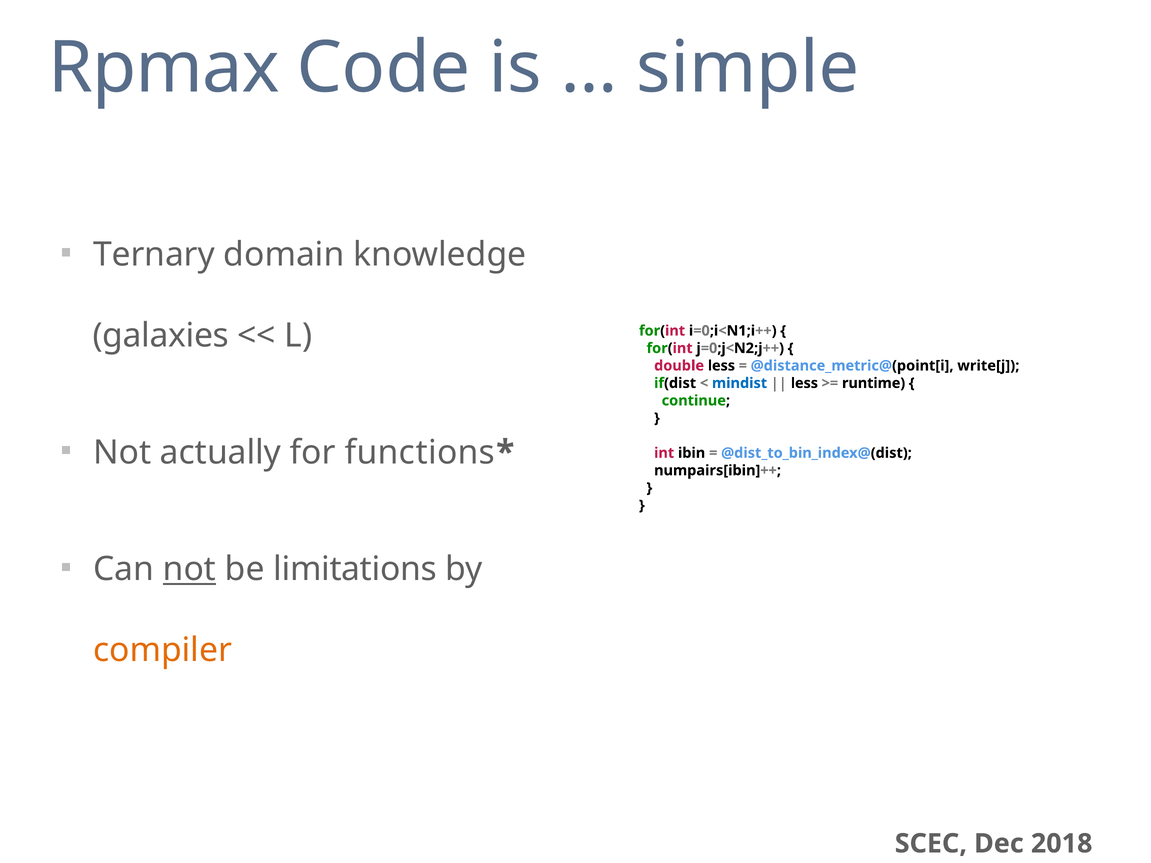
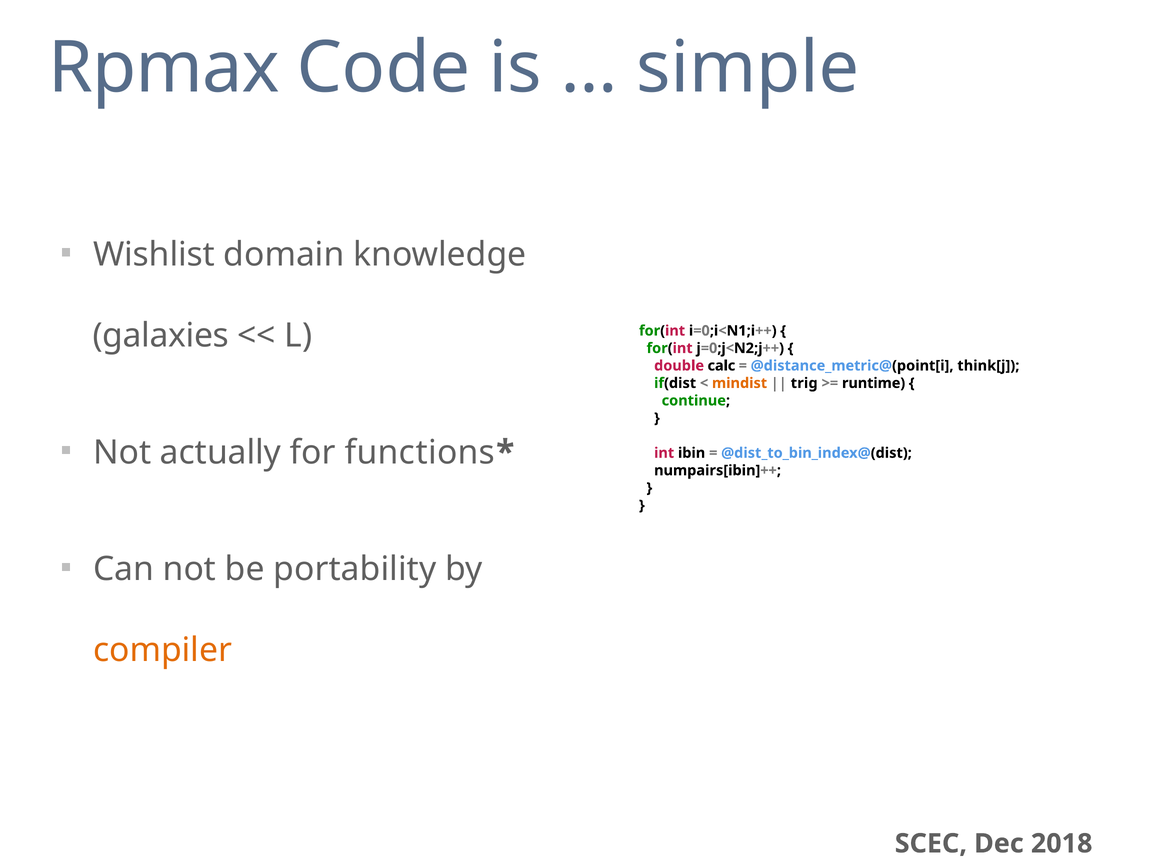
Ternary: Ternary -> Wishlist (154, 255)
double less: less -> calc (721, 366)
write[j: write[j -> think[j (988, 366)
mindist colour: blue -> orange (740, 383)
less: less -> trig (804, 383)
not underline: present -> none (189, 569)
limitations: limitations -> portability (355, 569)
